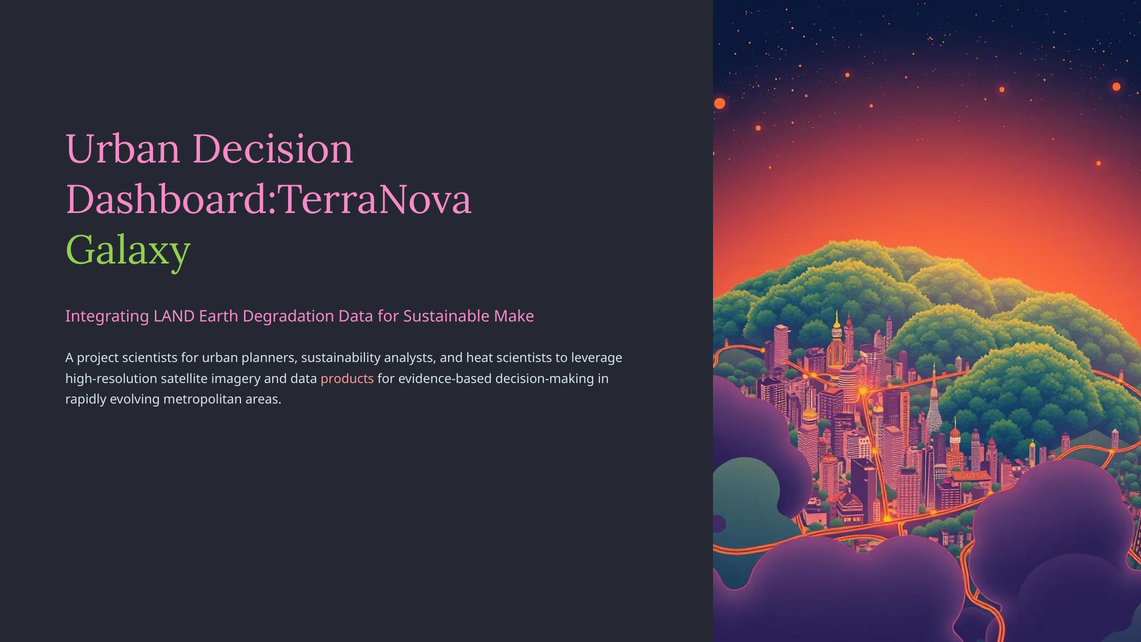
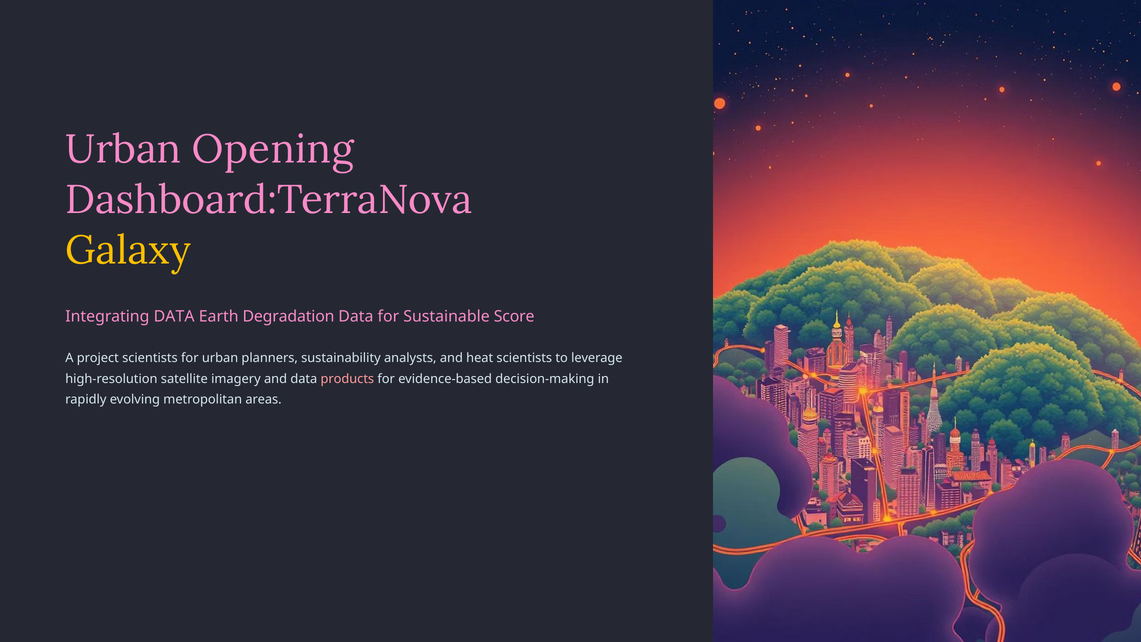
Decision: Decision -> Opening (273, 149)
Galaxy colour: light green -> yellow (128, 250)
Integrating LAND: LAND -> DATA (174, 316)
Make: Make -> Score (514, 316)
